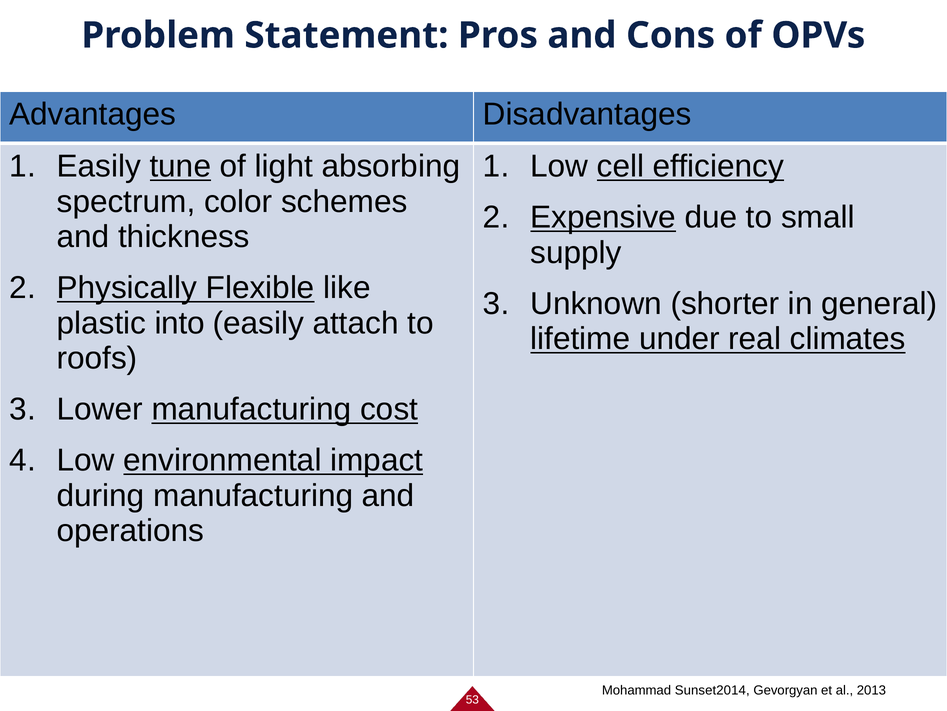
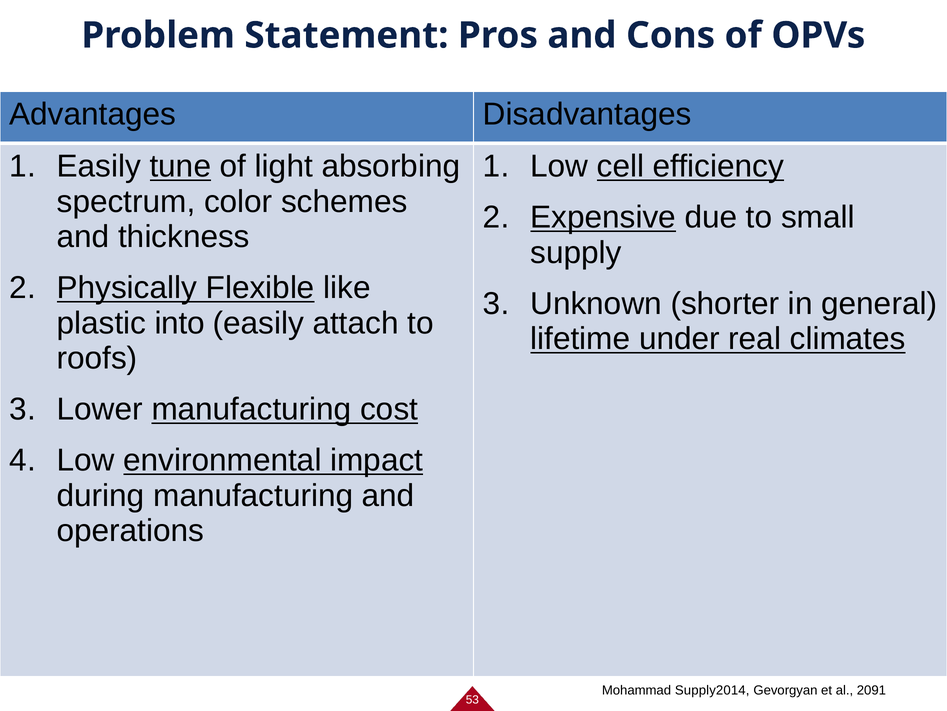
Sunset2014: Sunset2014 -> Supply2014 (712, 690)
2013: 2013 -> 2091 (871, 690)
